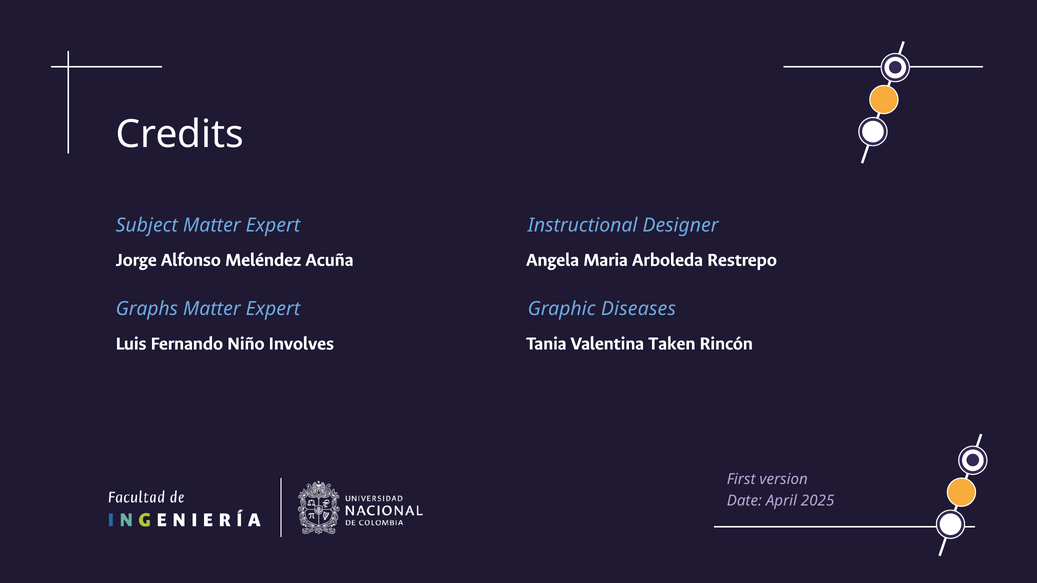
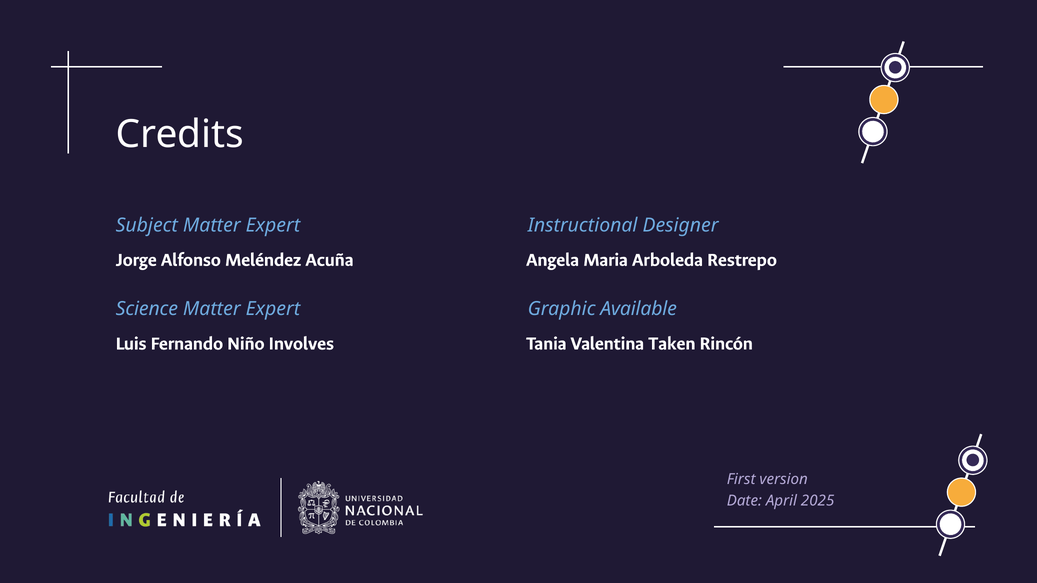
Graphs: Graphs -> Science (147, 309)
Diseases: Diseases -> Available (639, 309)
